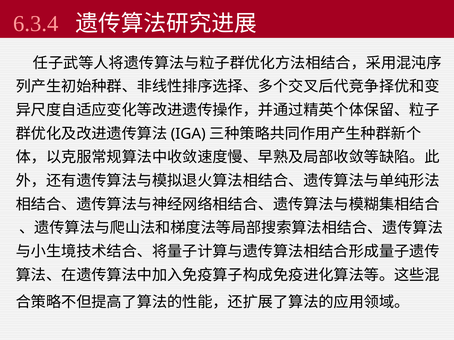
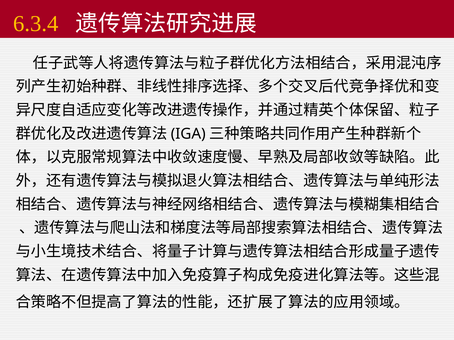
6.3.4 colour: pink -> yellow (36, 24)
